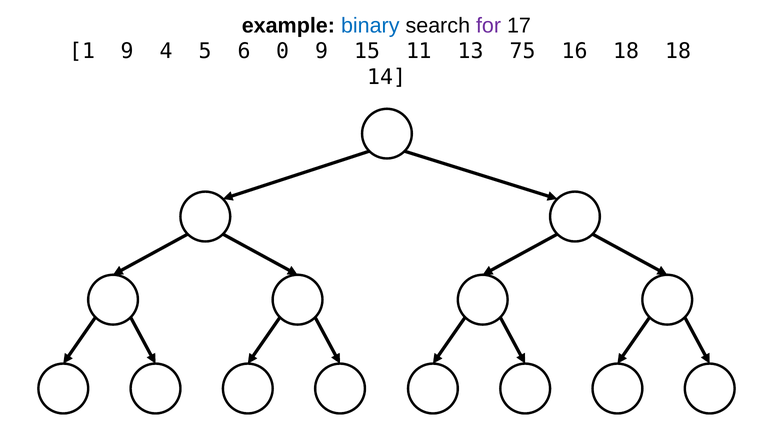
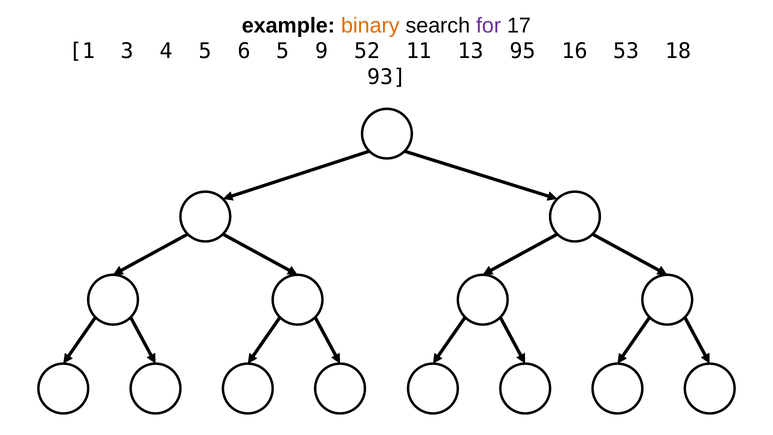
binary colour: blue -> orange (370, 25)
9: 9 -> 3 (127, 51)
6 0: 0 -> 5 (283, 51)
15: 15 -> 52 (367, 51)
75: 75 -> 95 (523, 51)
16 18: 18 -> 53 (626, 51)
14: 14 -> 93 (387, 77)
